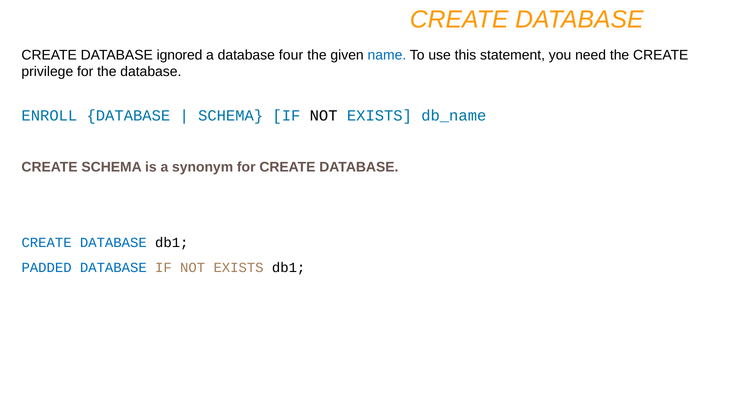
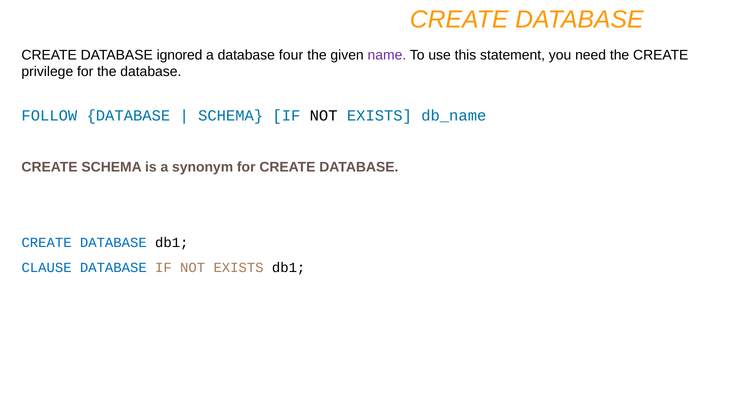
name colour: blue -> purple (387, 55)
ENROLL: ENROLL -> FOLLOW (49, 115)
PADDED: PADDED -> CLAUSE (47, 267)
